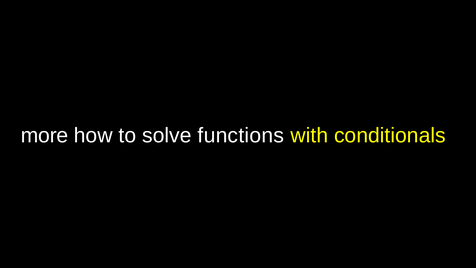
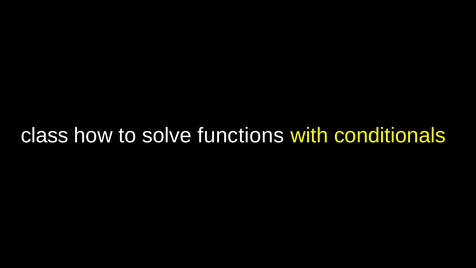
more: more -> class (45, 135)
